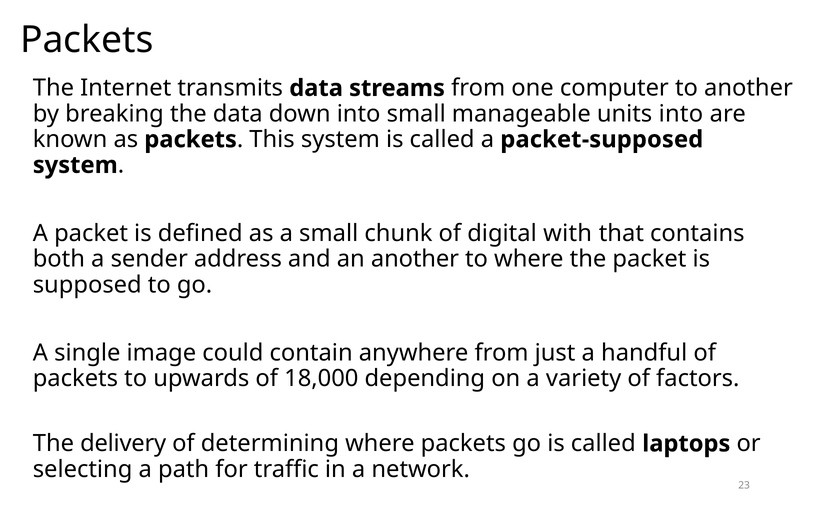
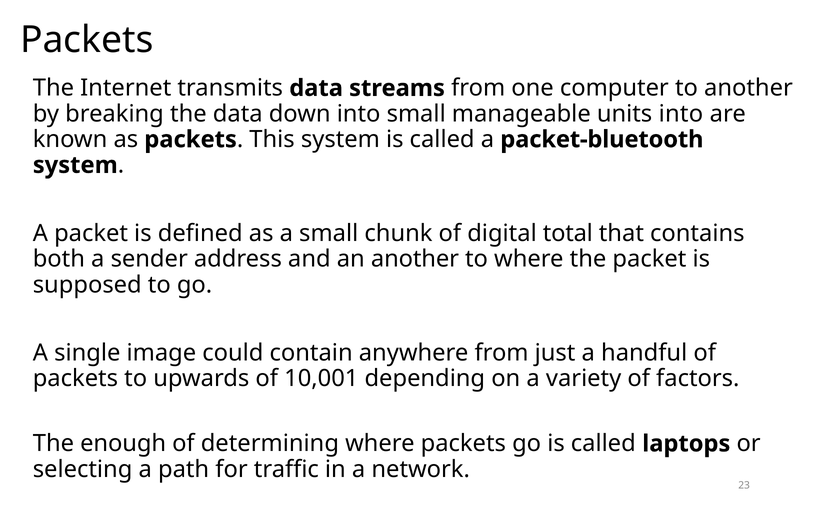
packet-supposed: packet-supposed -> packet-bluetooth (602, 139)
with: with -> total (568, 233)
18,000: 18,000 -> 10,001 (321, 378)
delivery: delivery -> enough (123, 443)
